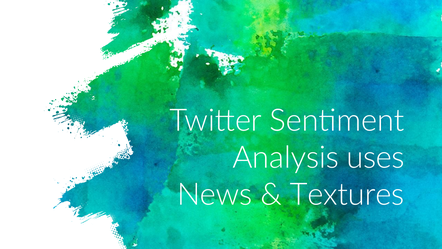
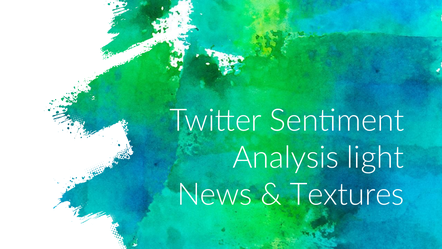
uses: uses -> light (375, 157)
